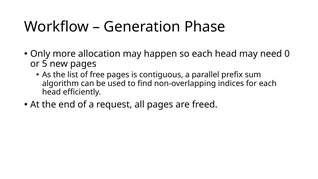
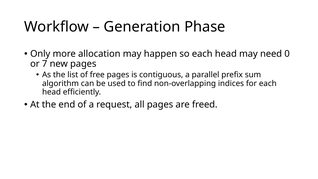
5: 5 -> 7 (45, 64)
